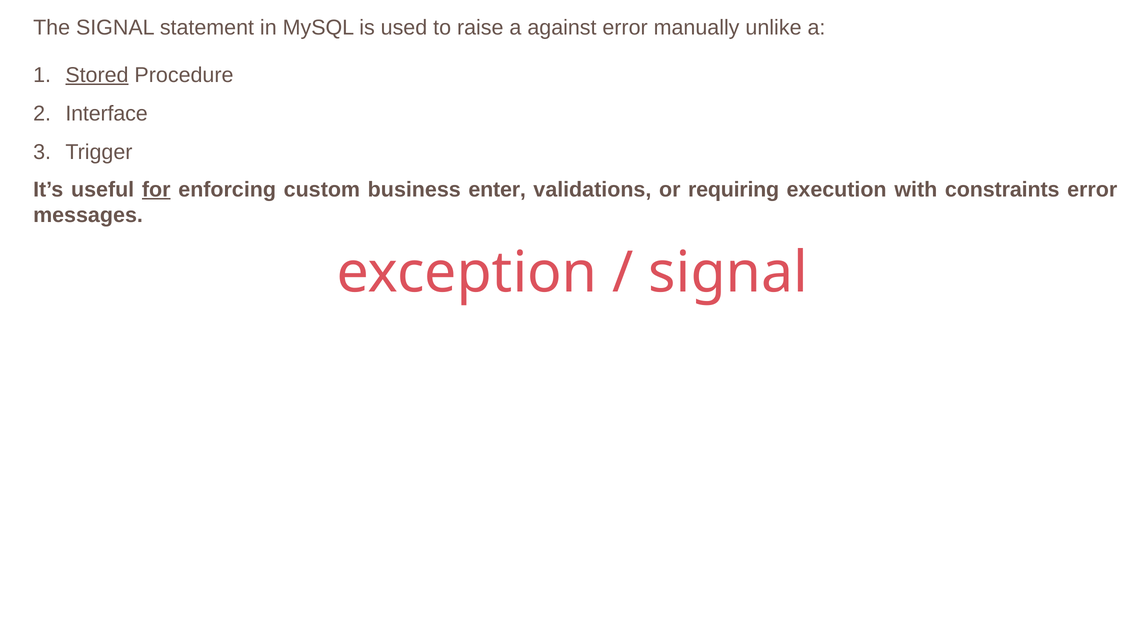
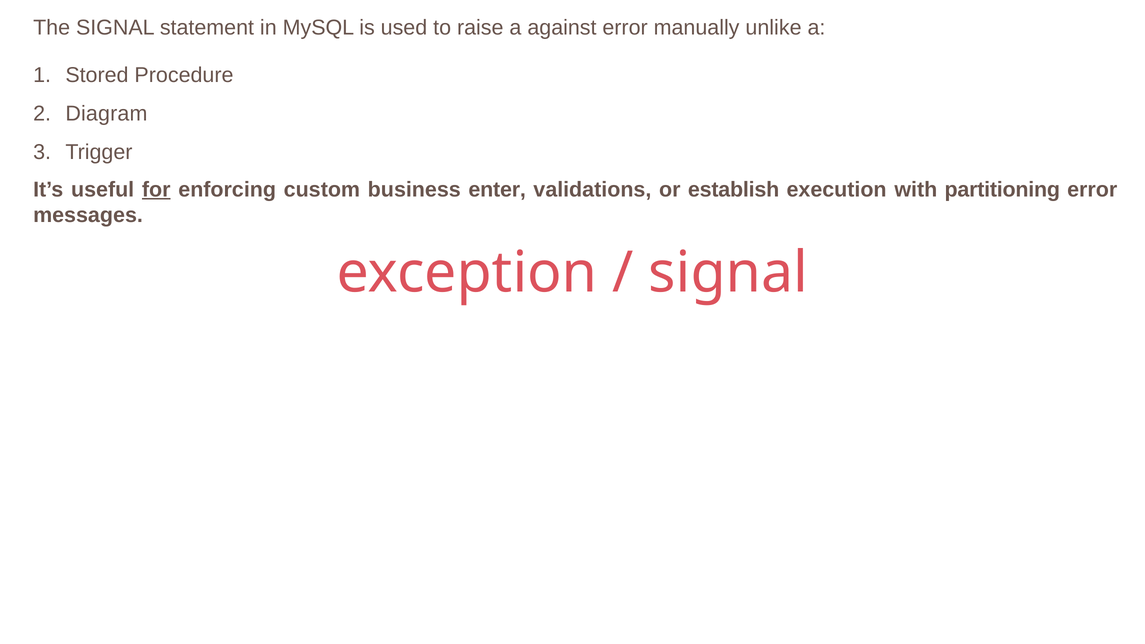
Stored underline: present -> none (97, 75)
Interface: Interface -> Diagram (106, 114)
requiring: requiring -> establish (734, 190)
constraints: constraints -> partitioning (1002, 190)
